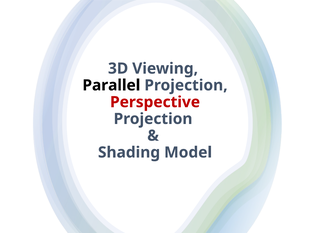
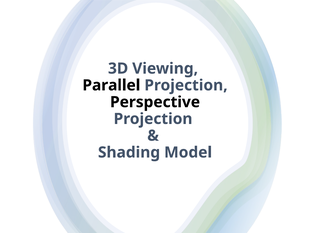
Perspective colour: red -> black (155, 102)
